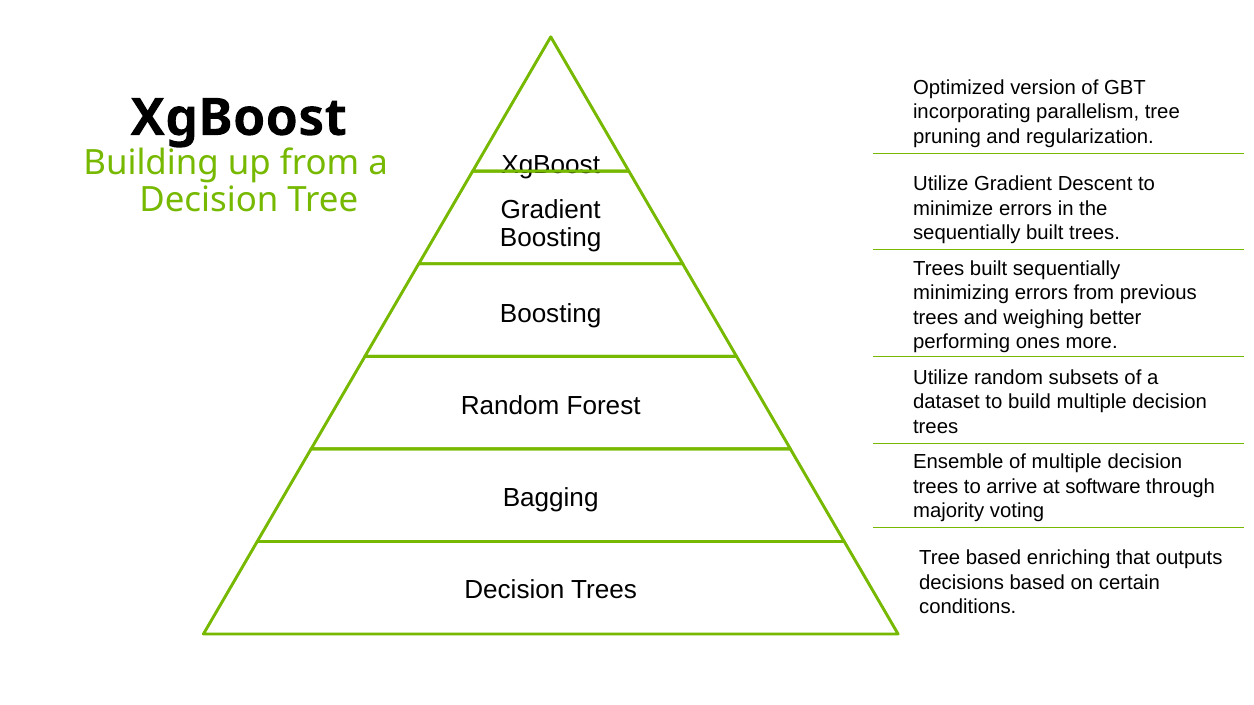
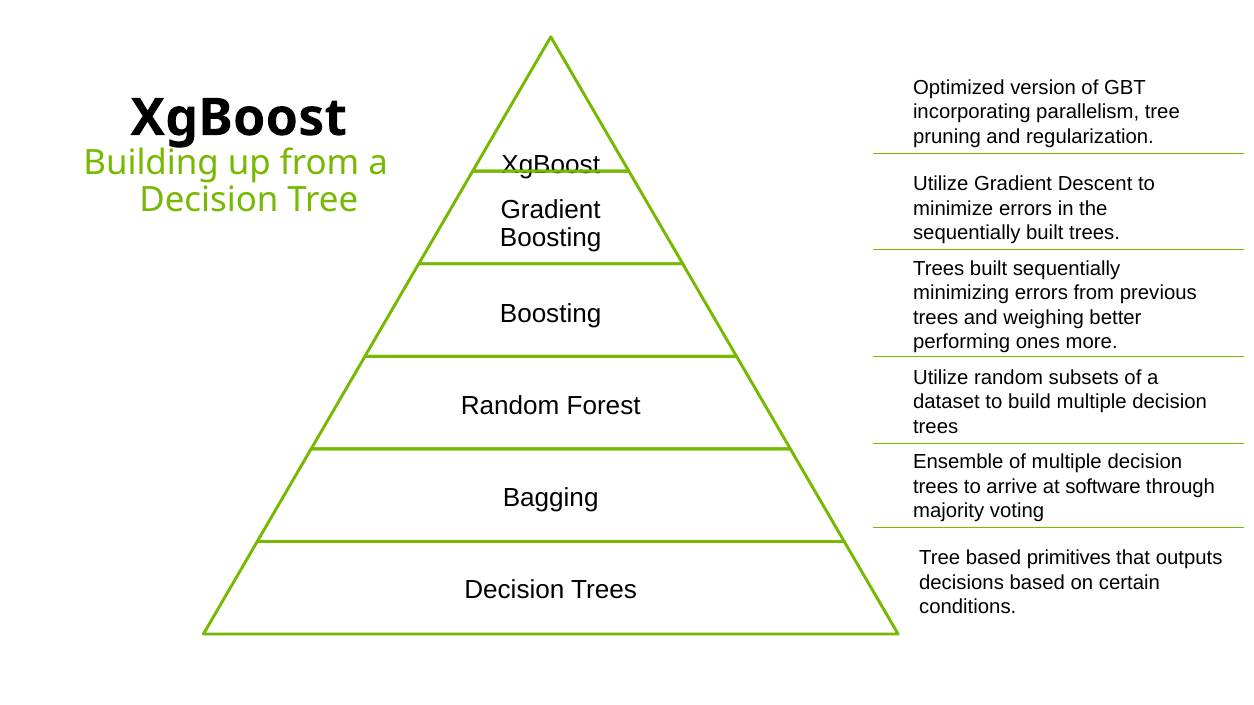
enriching: enriching -> primitives (1069, 559)
